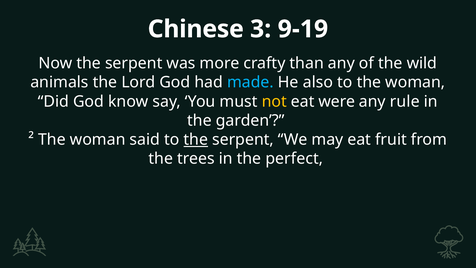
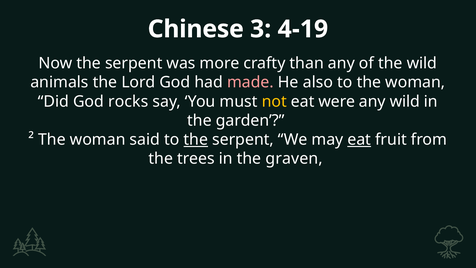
9-19: 9-19 -> 4-19 (303, 29)
made colour: light blue -> pink (250, 82)
know: know -> rocks (128, 101)
any rule: rule -> wild (405, 101)
eat underline: none -> present (359, 139)
perfect: perfect -> graven (294, 158)
